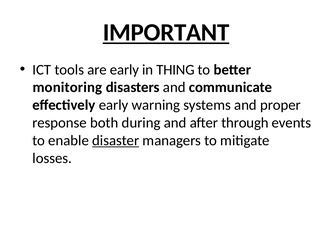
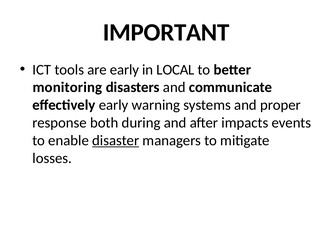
IMPORTANT underline: present -> none (166, 32)
THING: THING -> LOCAL (175, 70)
through: through -> impacts (245, 123)
